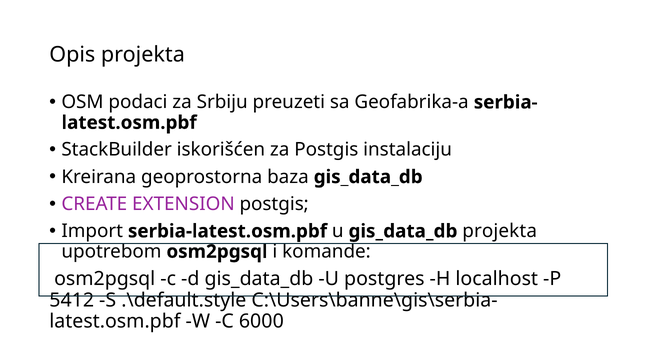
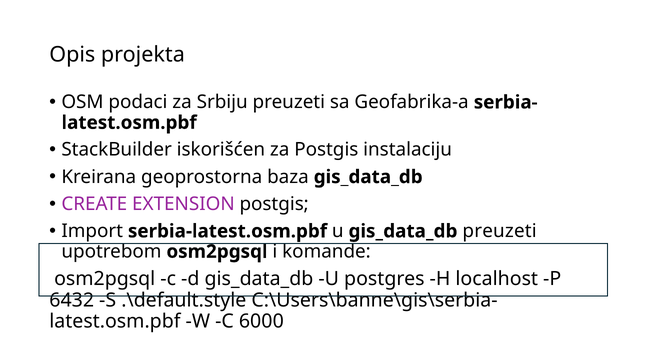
gis_data_db projekta: projekta -> preuzeti (500, 231)
5412: 5412 -> 6432 (72, 300)
